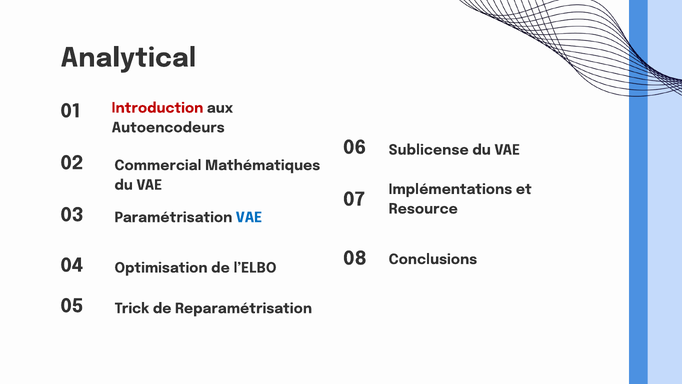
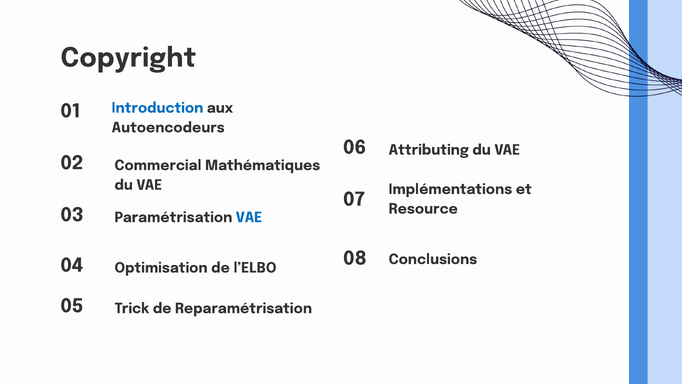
Analytical: Analytical -> Copyright (128, 58)
Introduction colour: red -> blue (157, 108)
Sublicense: Sublicense -> Attributing (429, 150)
